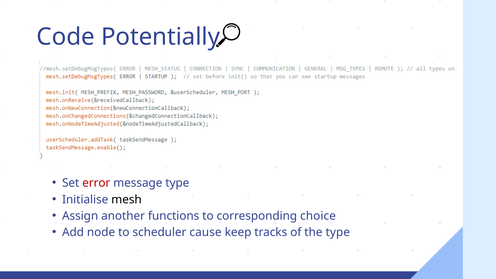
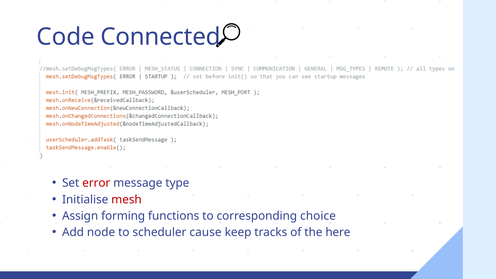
Potentially: Potentially -> Connected (161, 37)
mesh colour: black -> red (127, 200)
another: another -> forming (123, 216)
the type: type -> here (338, 232)
